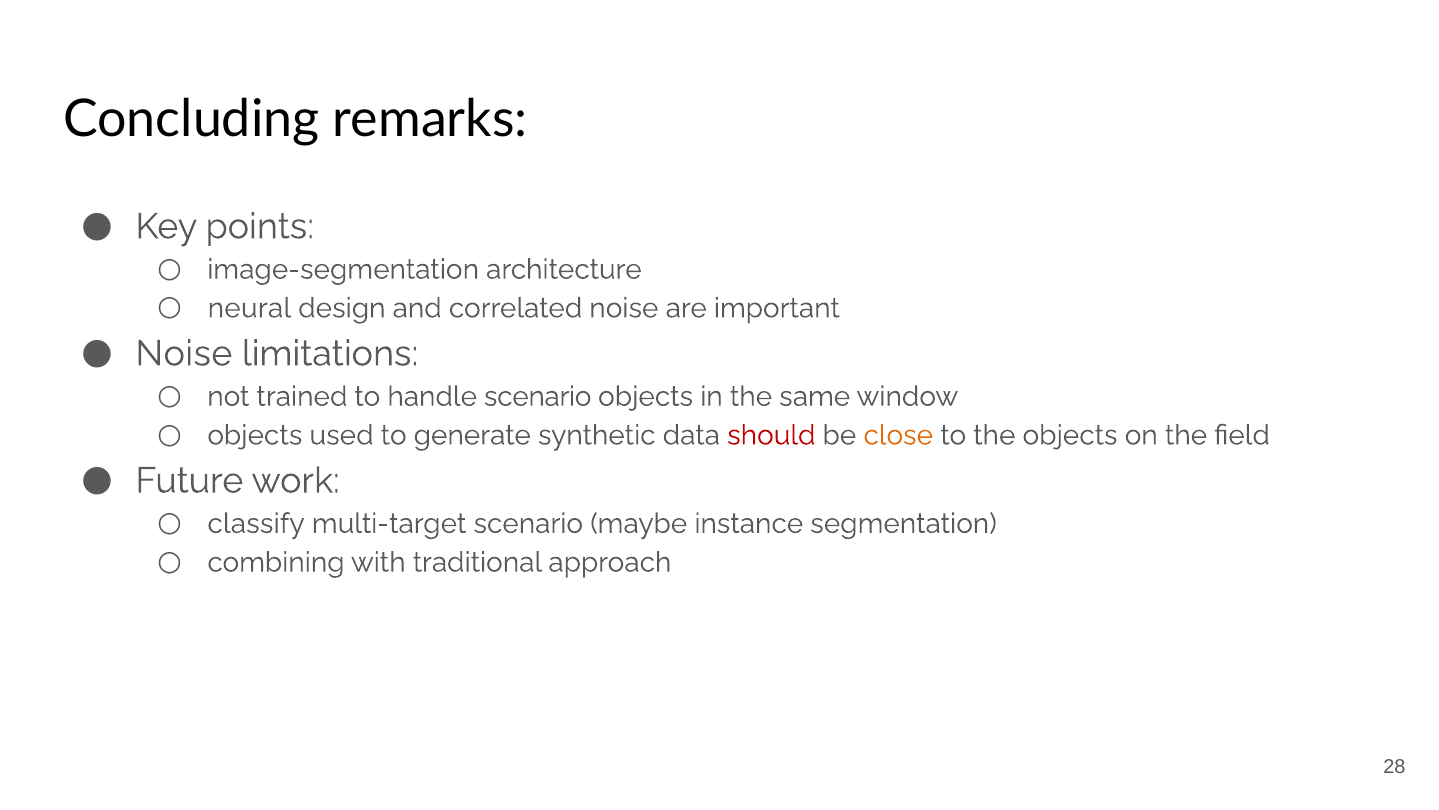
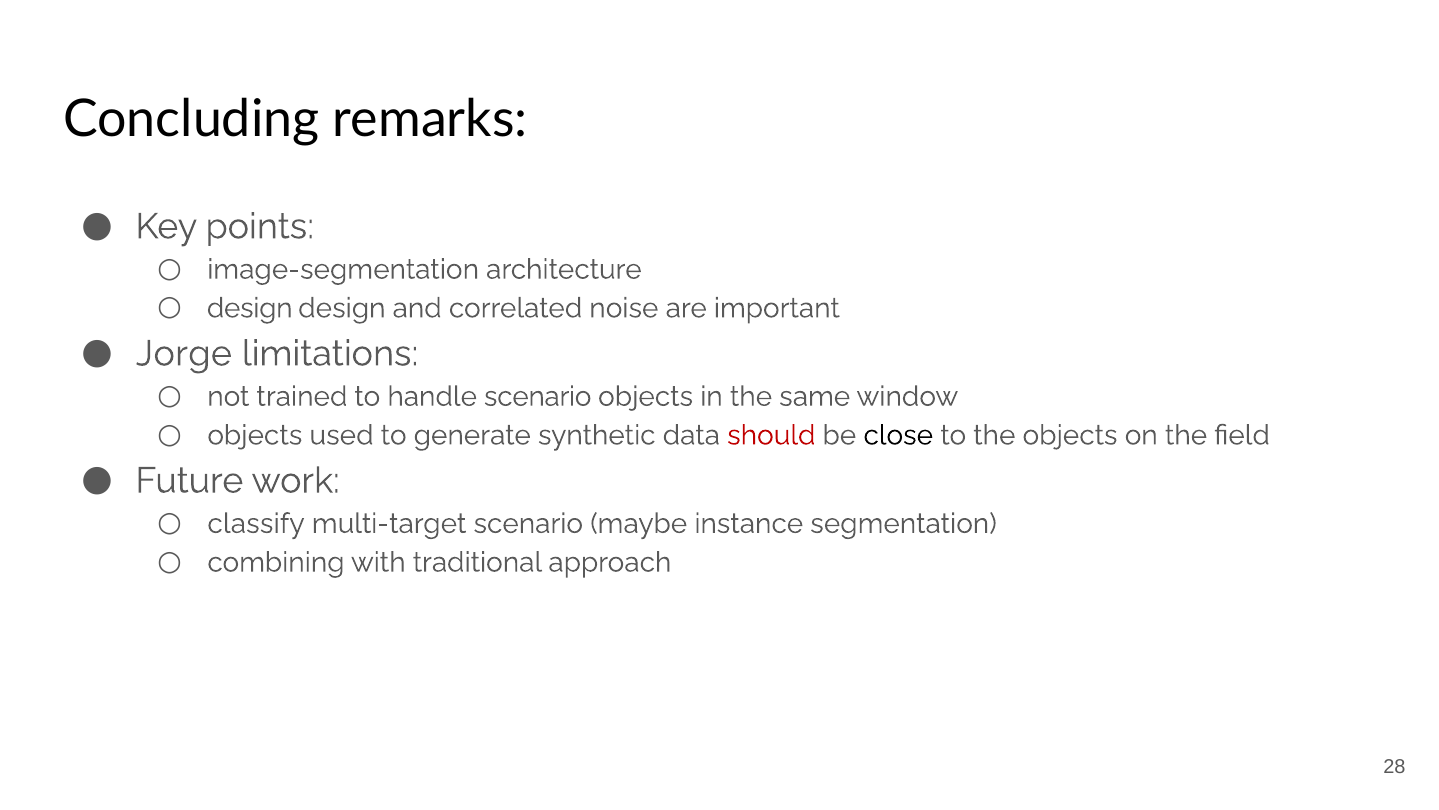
neural: neural -> design (250, 308)
Noise: Noise -> Jorge (184, 353)
close colour: orange -> black (898, 435)
